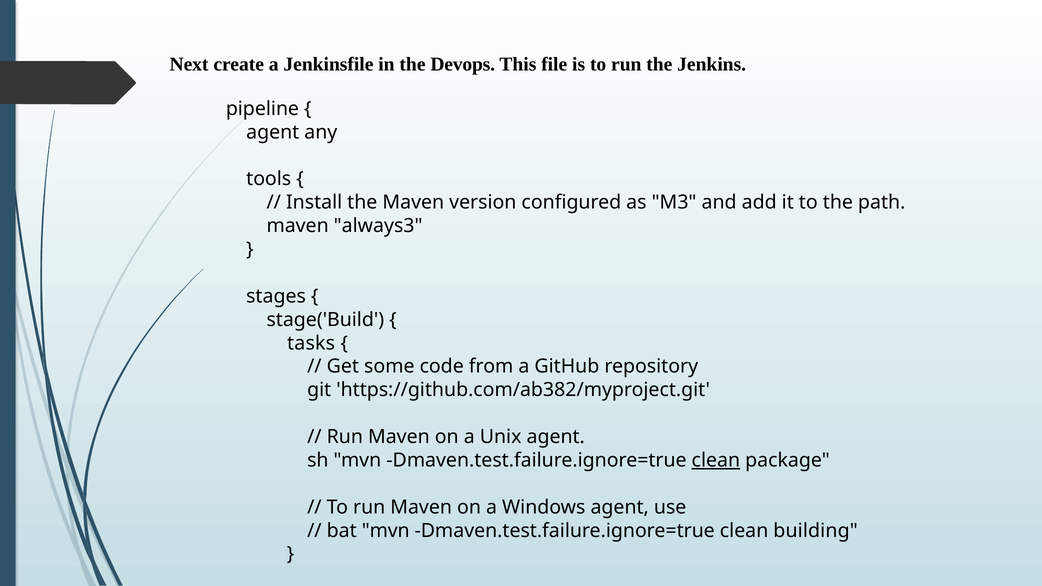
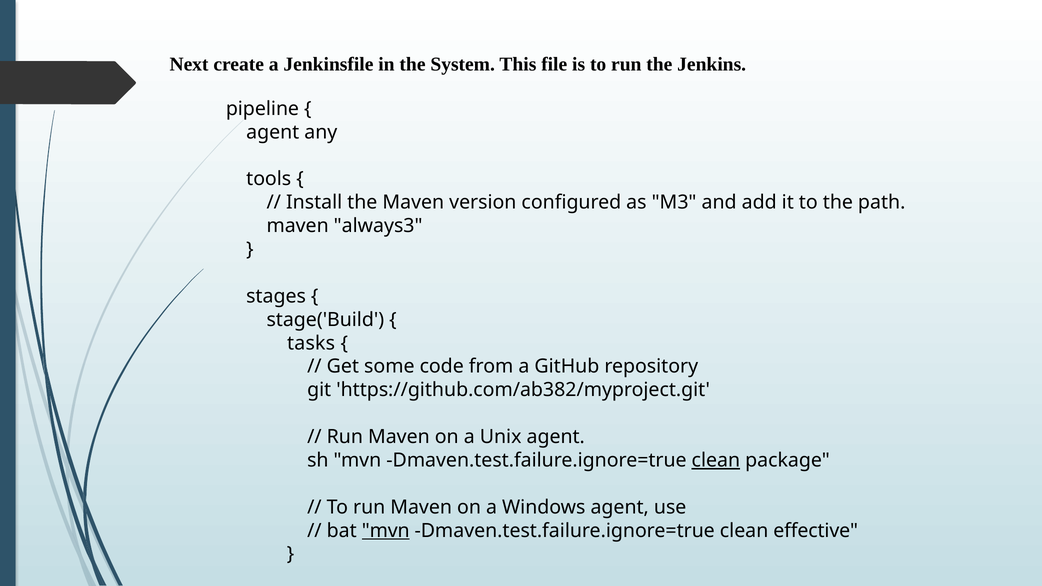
Devops: Devops -> System (463, 64)
mvn underline: none -> present (386, 531)
building: building -> effective (816, 531)
